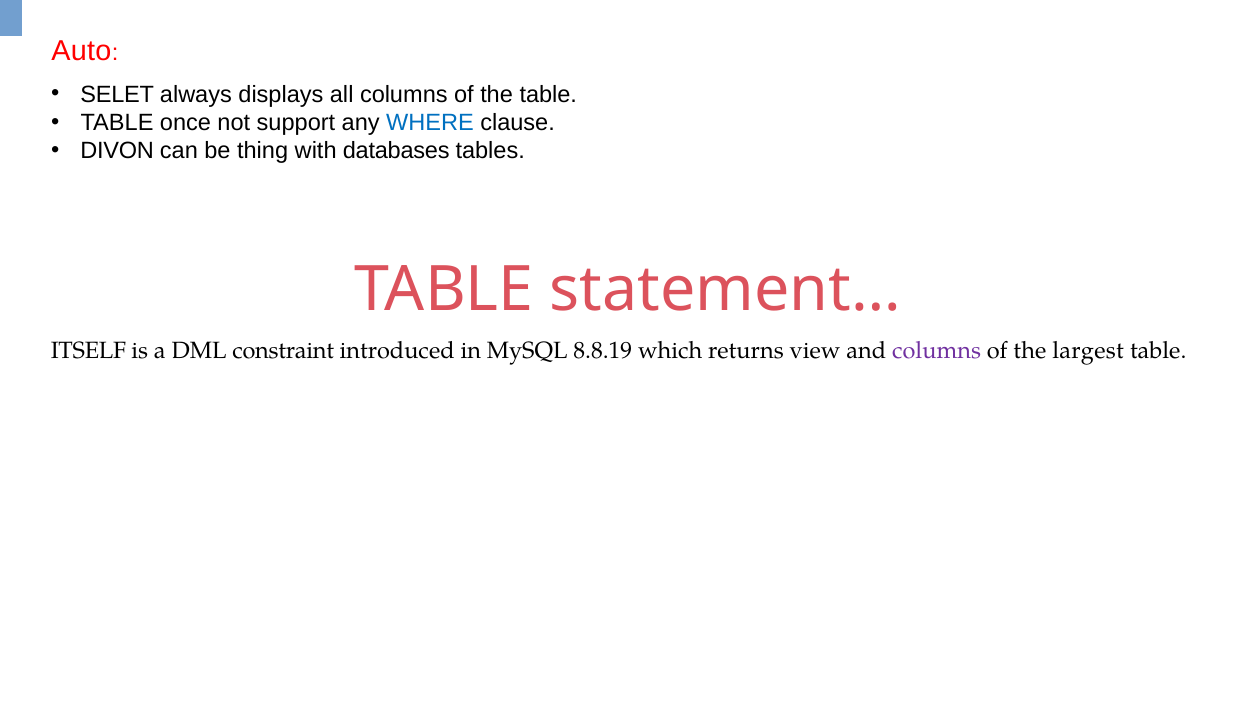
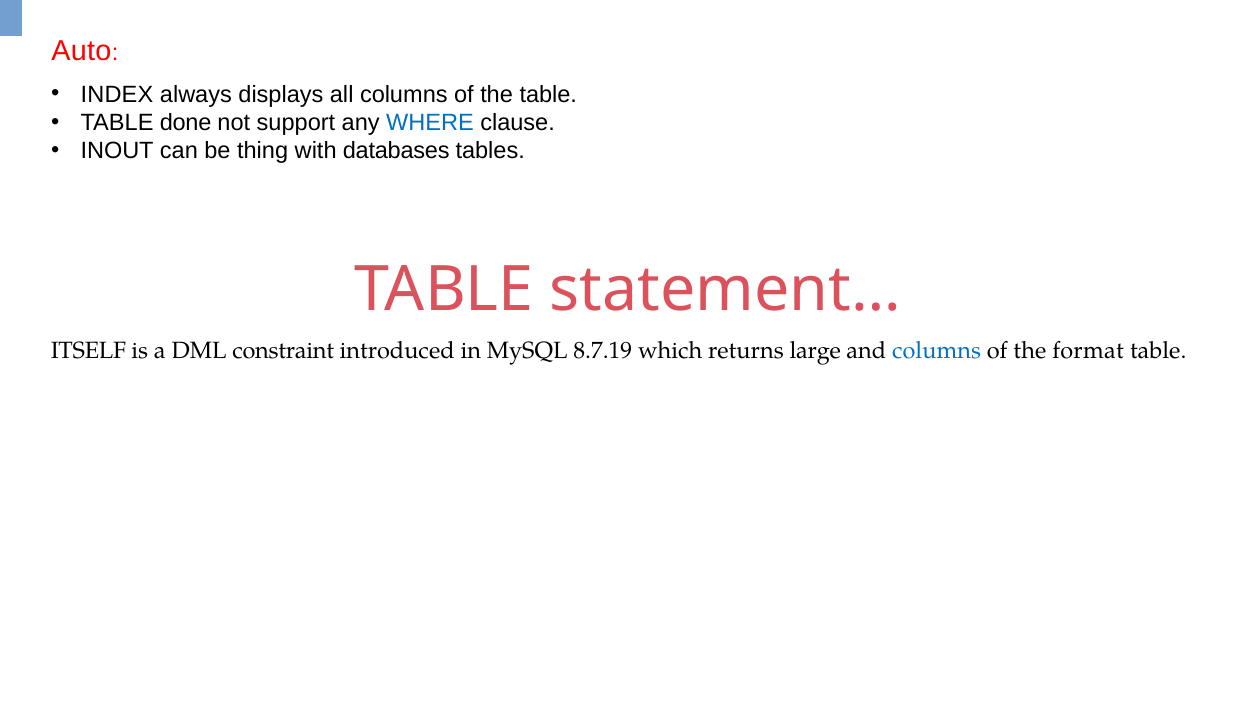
SELET: SELET -> INDEX (117, 94)
once: once -> done (186, 123)
DIVON: DIVON -> INOUT (117, 151)
8.8.19: 8.8.19 -> 8.7.19 (603, 351)
view: view -> large (815, 351)
columns colour: purple -> blue (937, 351)
largest: largest -> format (1088, 351)
